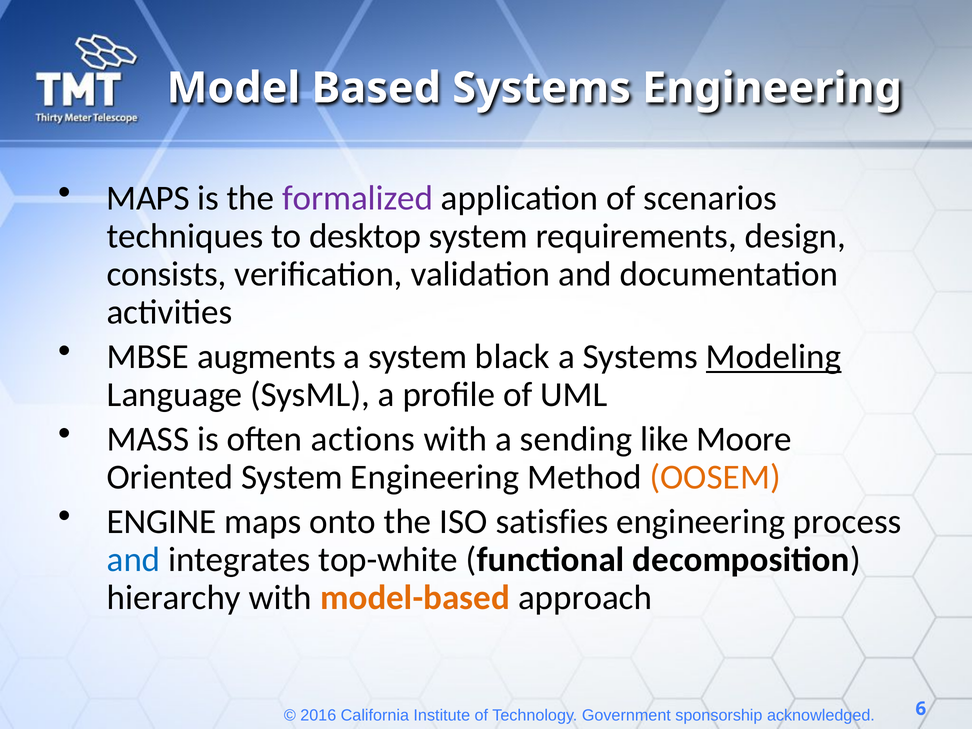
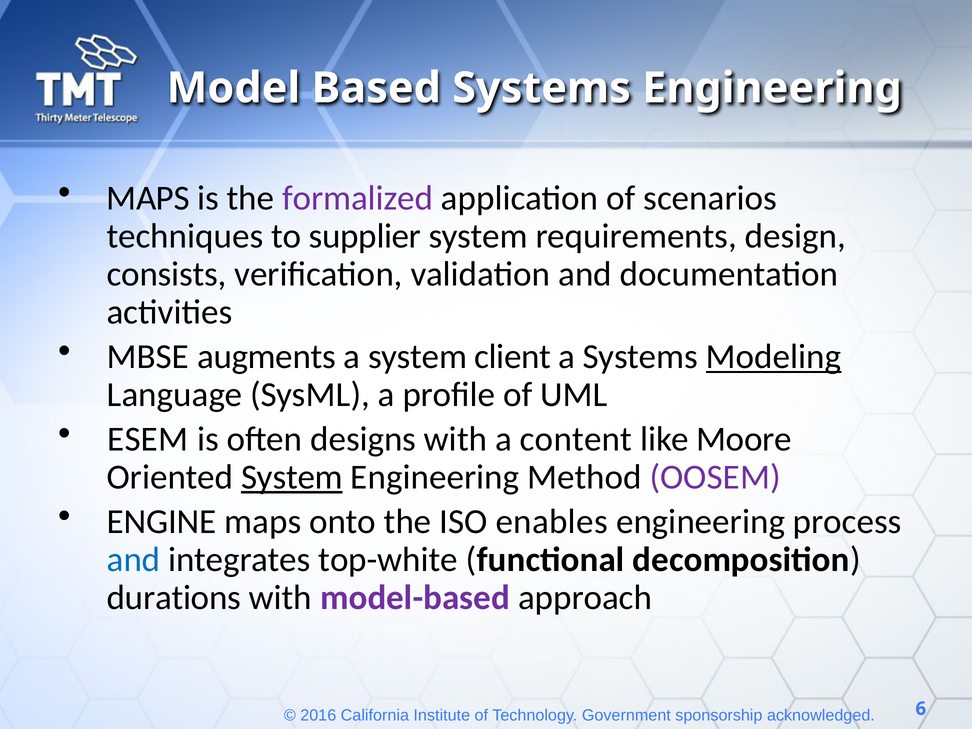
desktop: desktop -> supplier (365, 236)
black: black -> client (513, 357)
MASS: MASS -> ESEM (148, 439)
actions: actions -> designs (363, 439)
sending: sending -> content (576, 439)
System underline: none -> present (292, 477)
OOSEM colour: orange -> purple (715, 477)
satisfies: satisfies -> enables (552, 522)
hierarchy: hierarchy -> durations (174, 598)
model-based colour: orange -> purple (415, 598)
